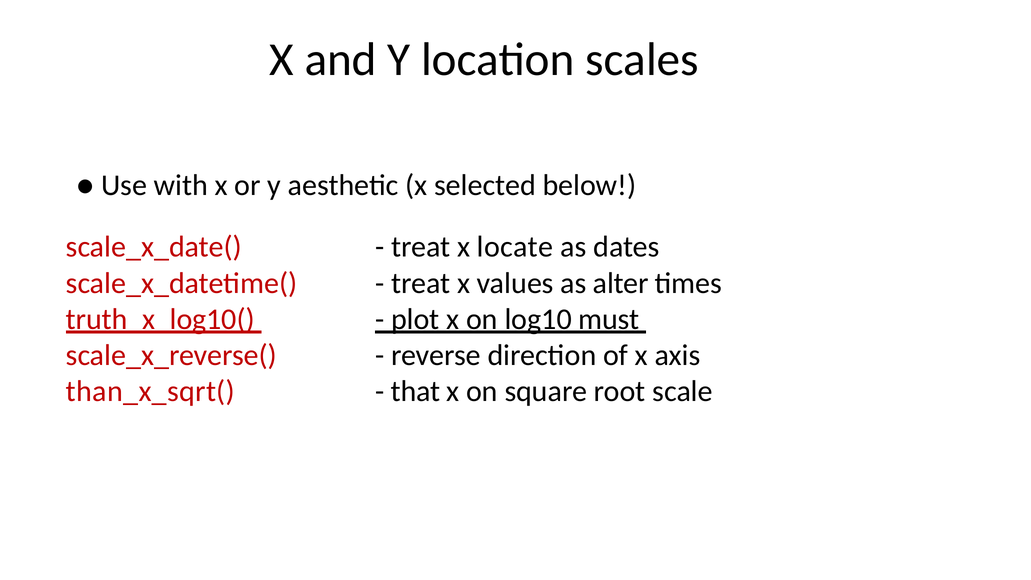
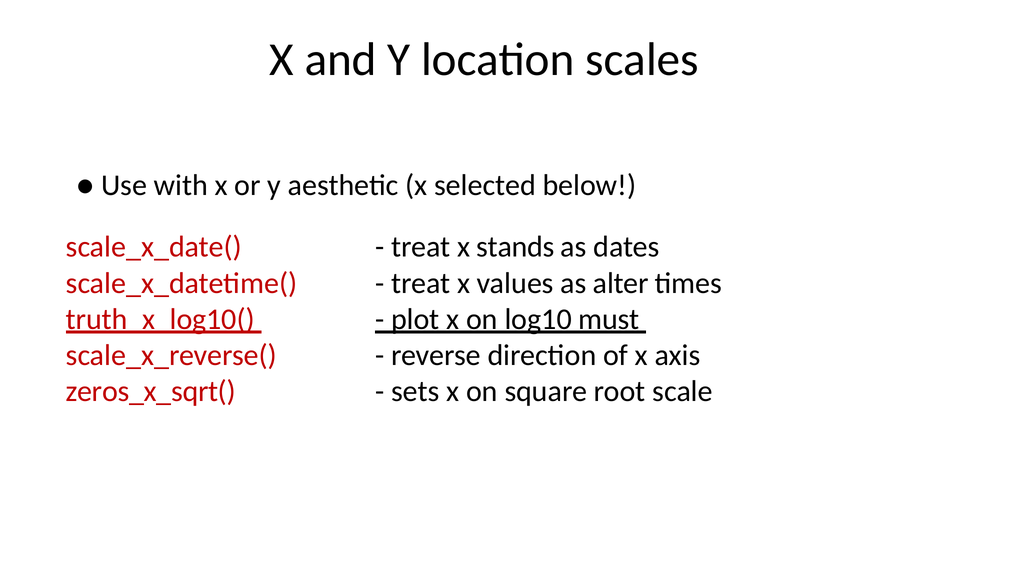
locate: locate -> stands (515, 247)
than_x_sqrt(: than_x_sqrt( -> zeros_x_sqrt( (151, 391)
that: that -> sets (415, 391)
